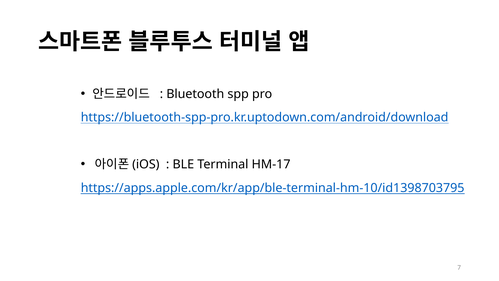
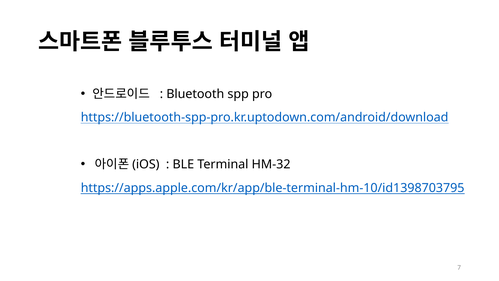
HM-17: HM-17 -> HM-32 (271, 164)
